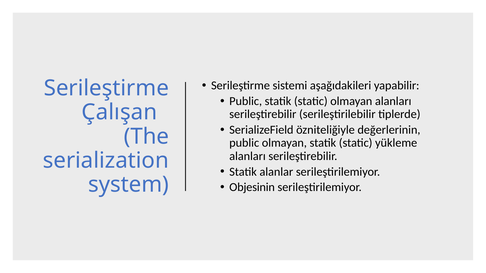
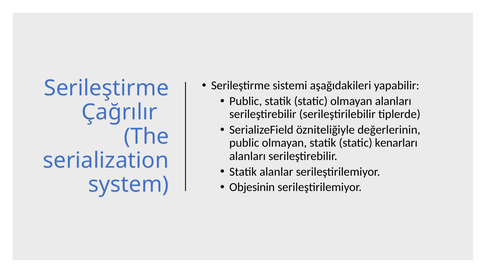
Çalışan: Çalışan -> Çağrılır (119, 112)
yükleme: yükleme -> kenarları (396, 143)
